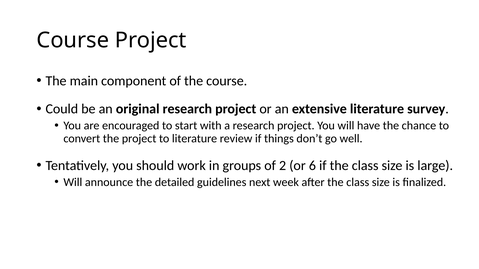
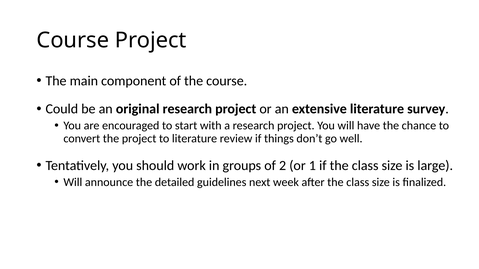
6: 6 -> 1 (312, 166)
